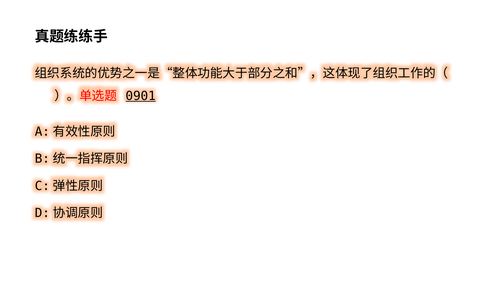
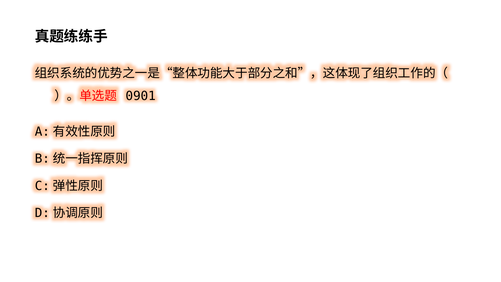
0901 underline: present -> none (141, 96)
